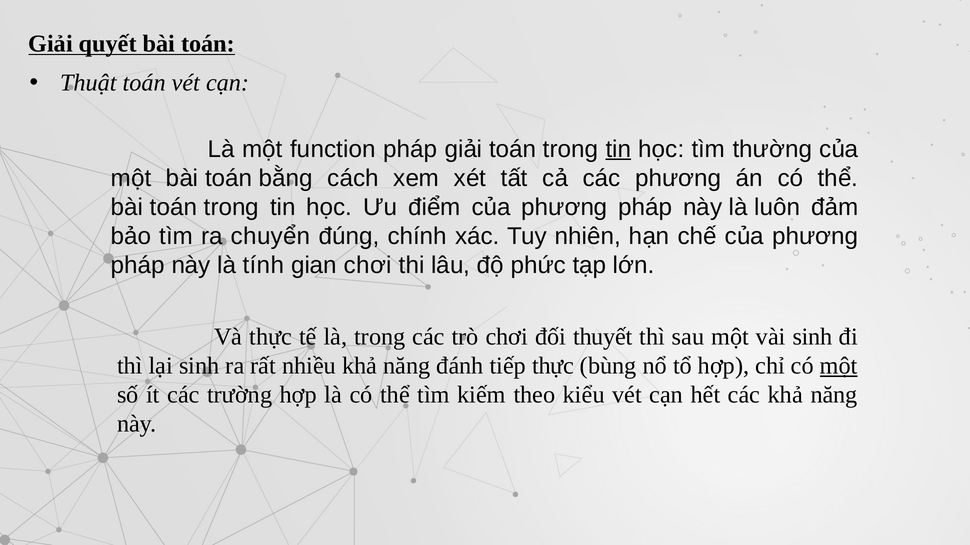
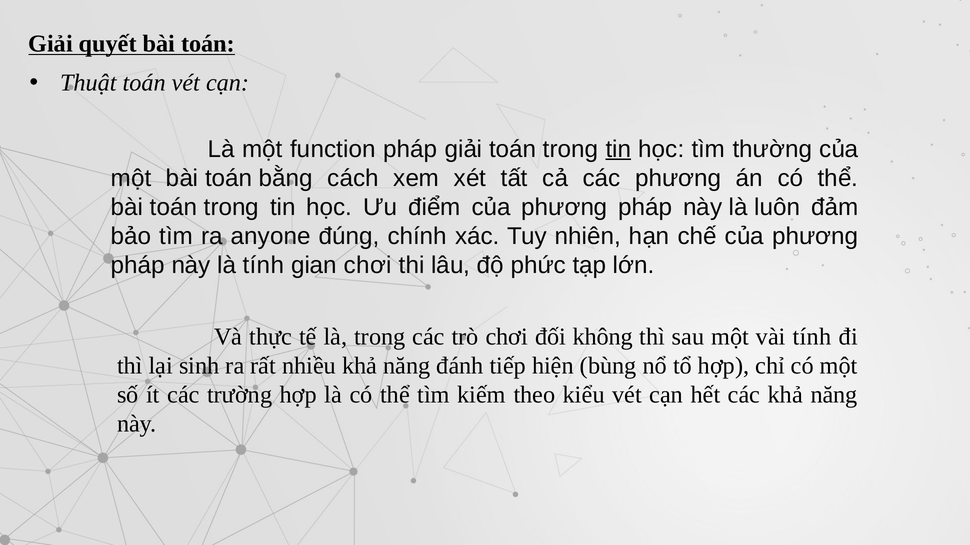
chuyển: chuyển -> anyone (271, 236)
thuyết: thuyết -> không (603, 337)
vài sinh: sinh -> tính (812, 337)
tiếp thực: thực -> hiện (553, 366)
một underline: present -> none (839, 366)
